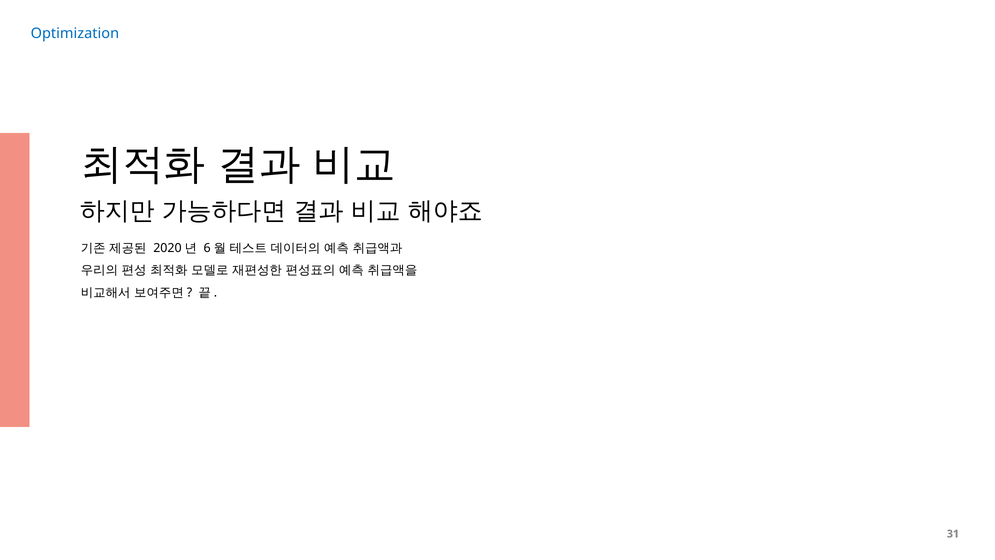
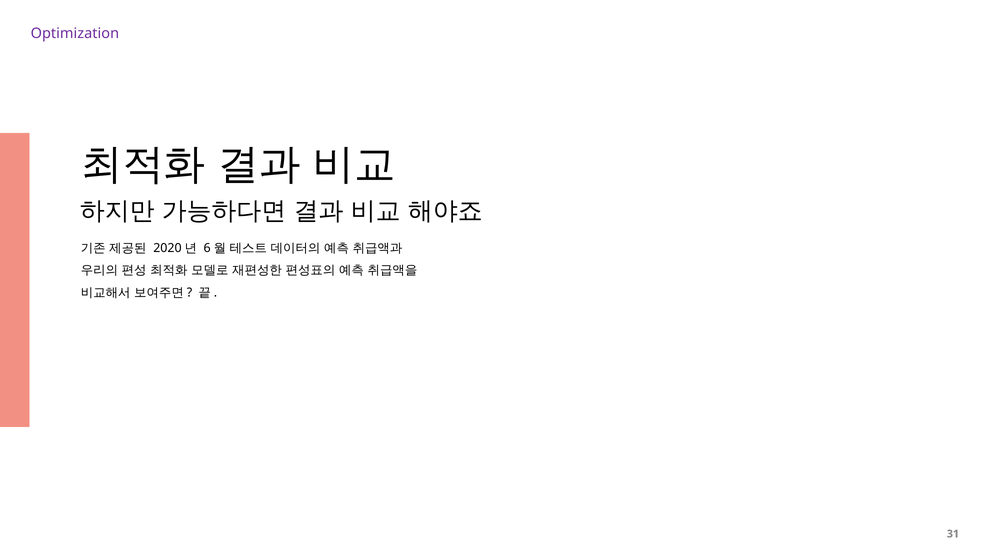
Optimization colour: blue -> purple (75, 34)
